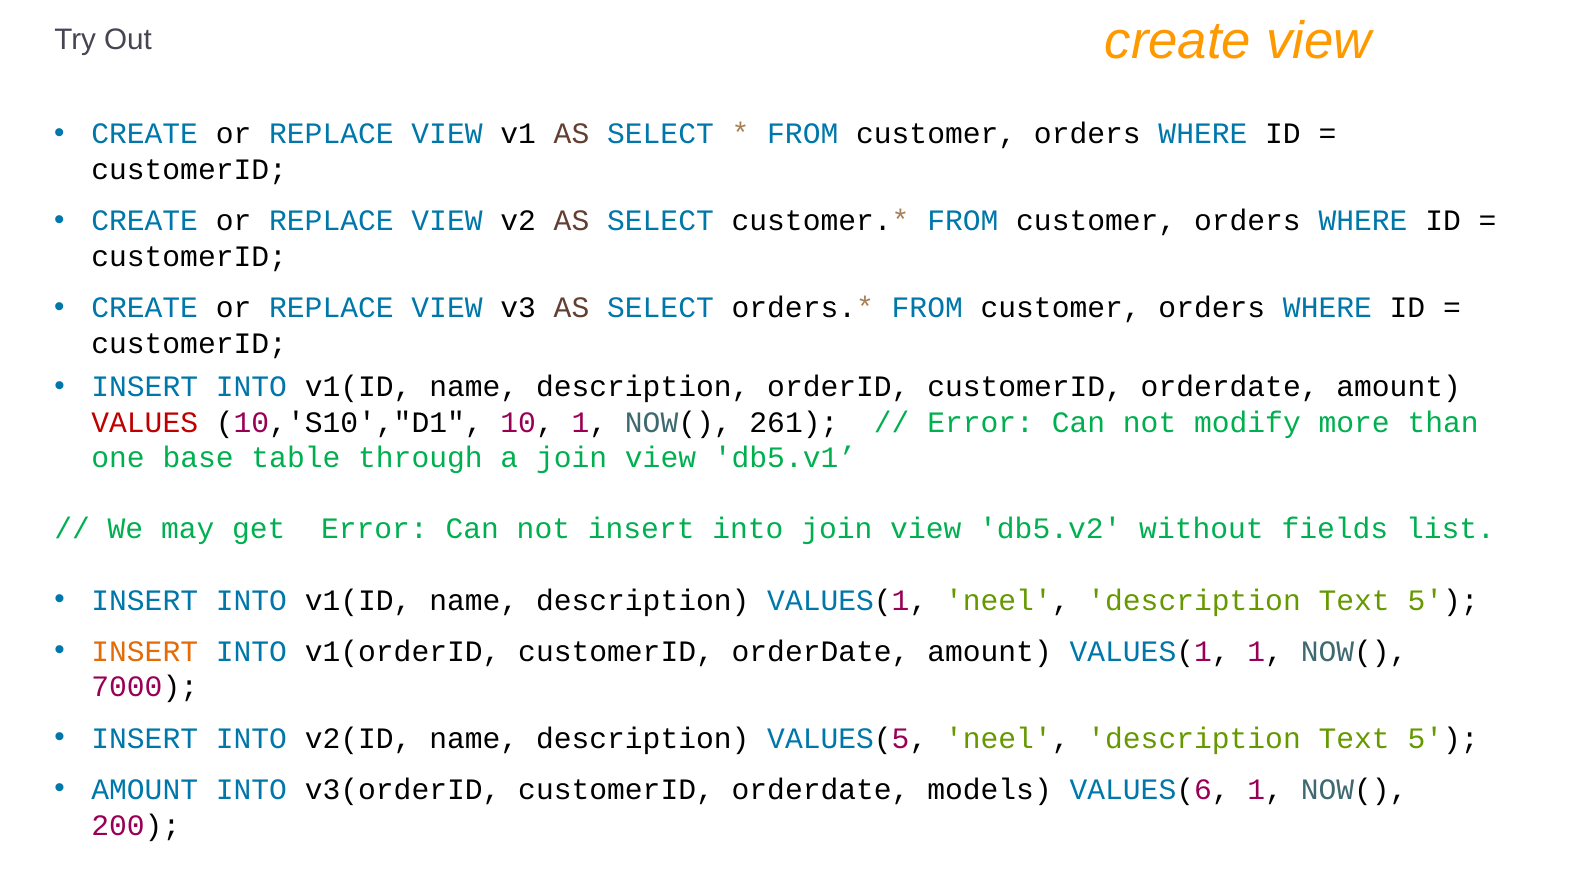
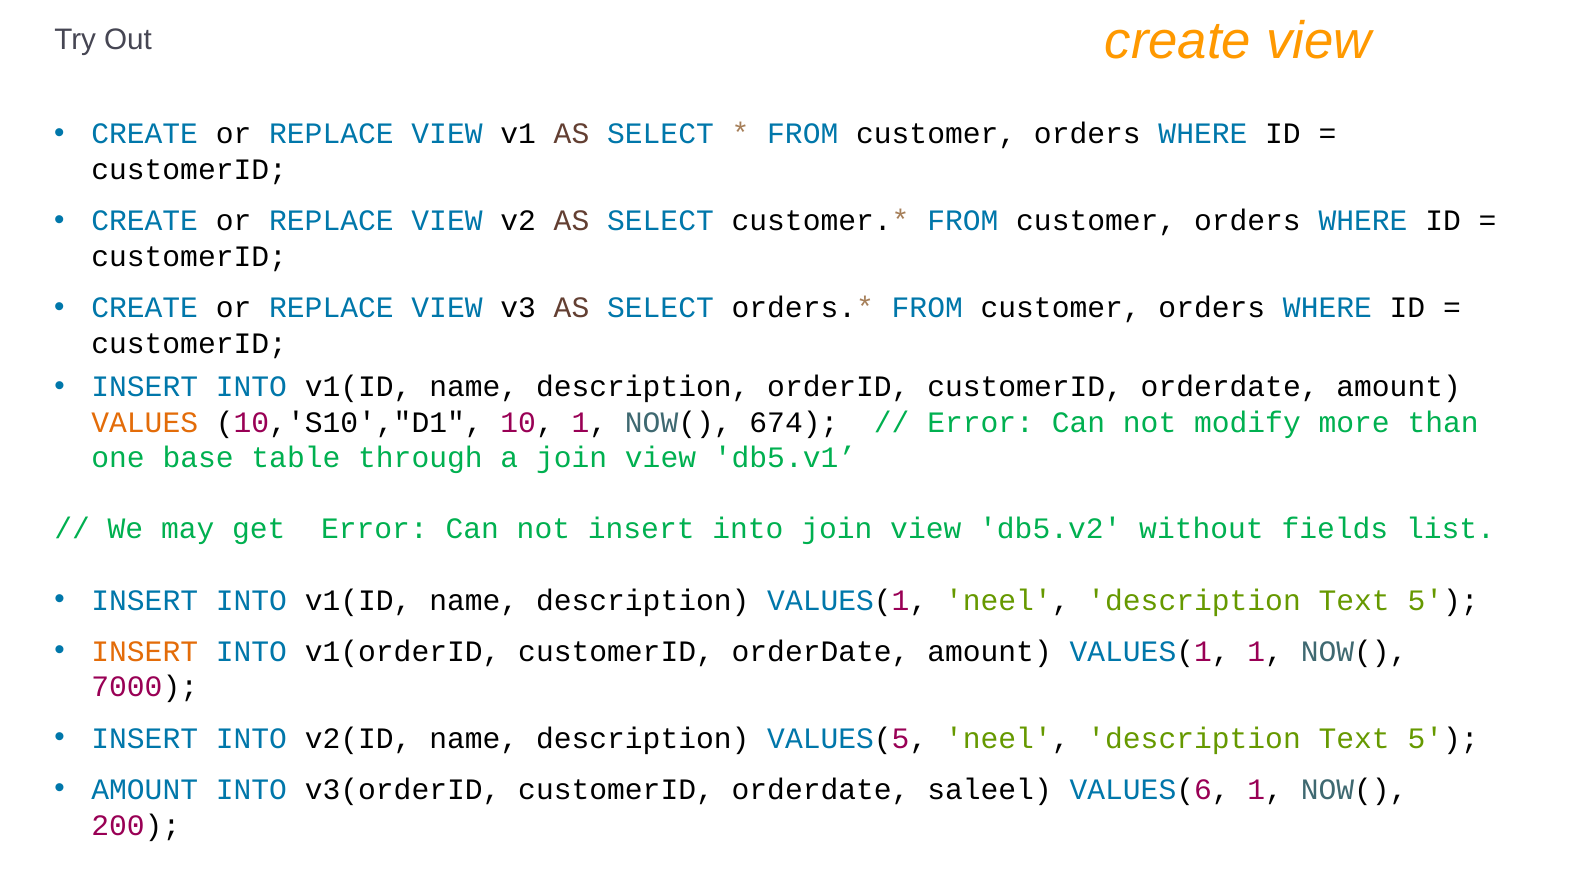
VALUES colour: red -> orange (145, 423)
261: 261 -> 674 (794, 423)
models: models -> saleel (990, 790)
